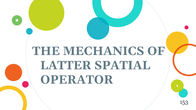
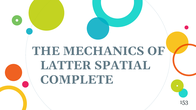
OPERATOR: OPERATOR -> COMPLETE (77, 80)
